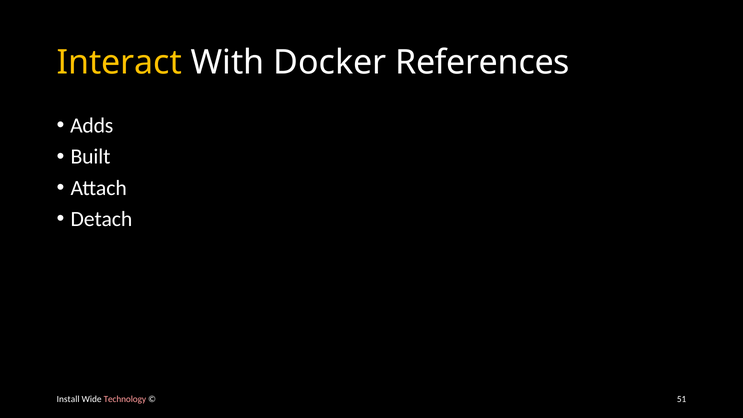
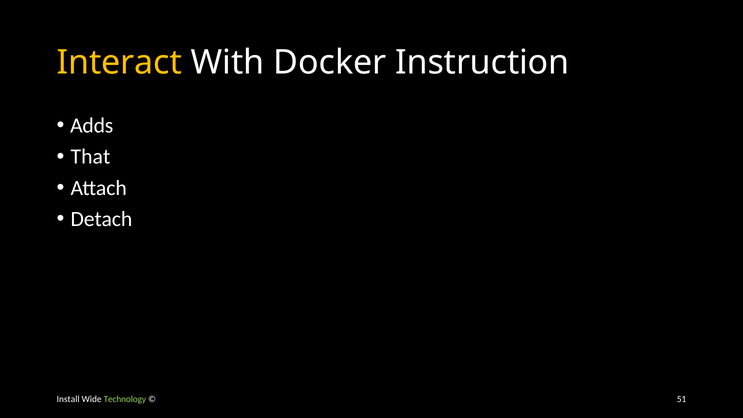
References: References -> Instruction (482, 62)
Built: Built -> That (90, 157)
Technology colour: pink -> light green (125, 399)
